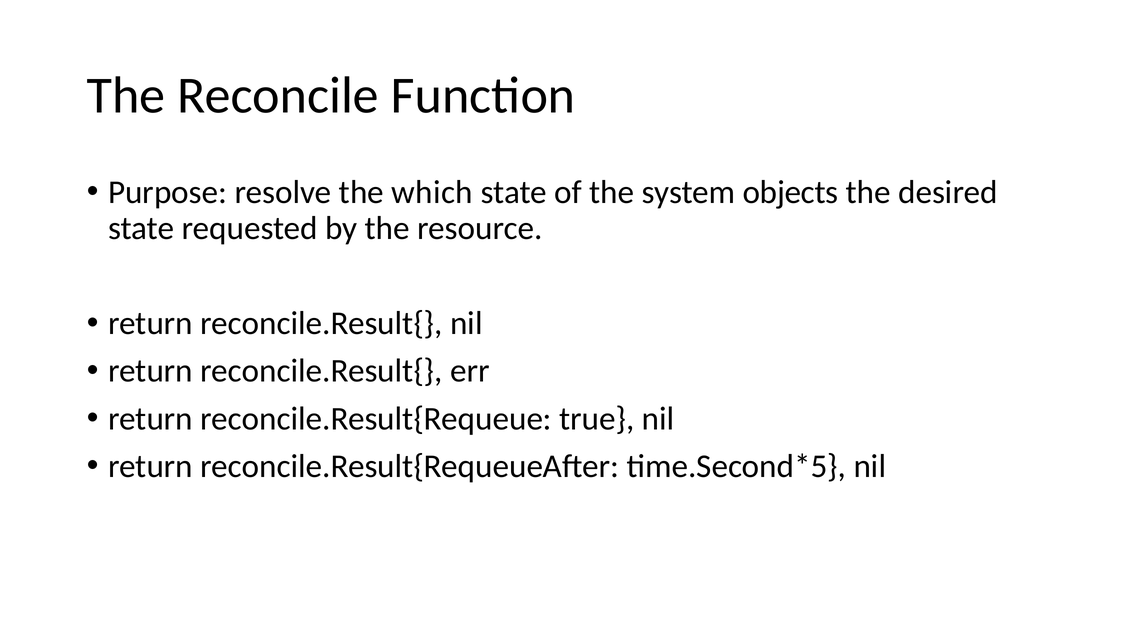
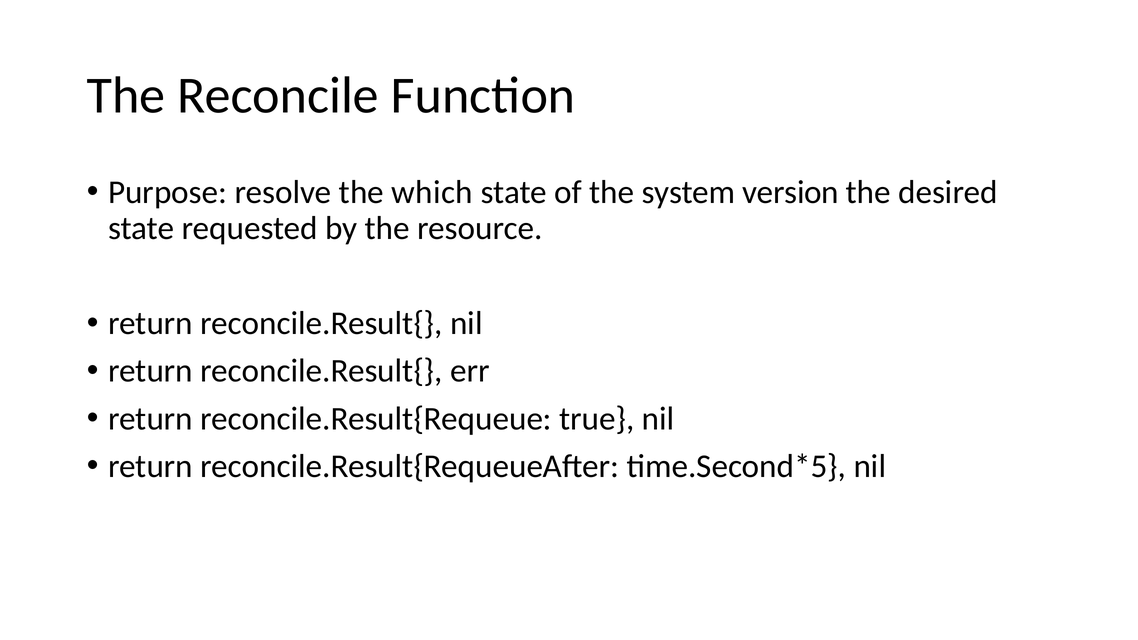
objects: objects -> version (791, 192)
